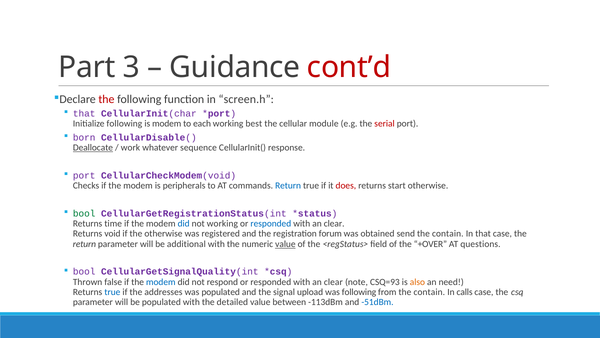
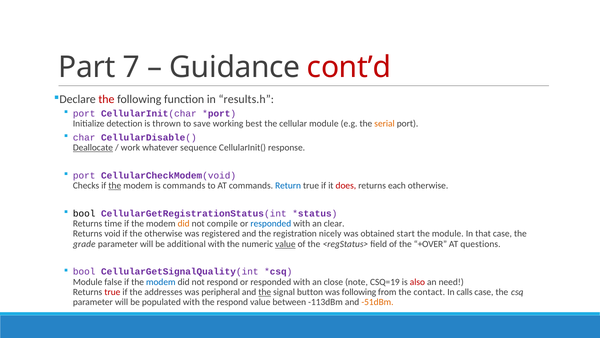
3: 3 -> 7 (131, 67)
screen.h: screen.h -> results.h (246, 99)
that: that -> port (84, 113)
Initialize following: following -> detection (124, 124)
is modem: modem -> thrown (167, 124)
each: each -> save (202, 124)
serial colour: red -> orange (385, 124)
born: born -> char (84, 137)
the underline: none -> present (115, 185)
is peripherals: peripherals -> commands (184, 185)
start: start -> each (397, 185)
bool colour: green -> black (84, 213)
did colour: blue -> orange (184, 223)
not working: working -> compile (222, 223)
forum: forum -> nicely (330, 234)
send: send -> start (406, 234)
contain: contain -> module (448, 234)
return: return -> grade (84, 244)
Thrown: Thrown -> Module (88, 282)
clear: clear -> close (333, 282)
CSQ=93: CSQ=93 -> CSQ=19 (385, 282)
also colour: orange -> red (417, 282)
true colour: blue -> red (112, 292)
was populated: populated -> peripheral (221, 292)
the underline: none -> present (265, 292)
upload: upload -> button (310, 292)
from the contain: contain -> contact (429, 292)
the detailed: detailed -> respond (232, 302)
-51dBm colour: blue -> orange (377, 302)
